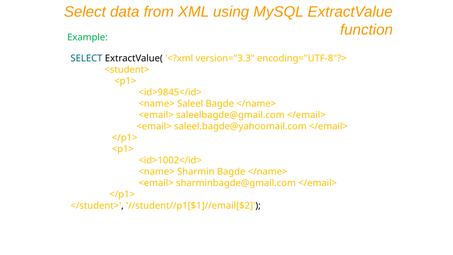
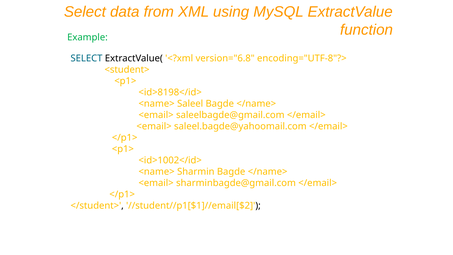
version="3.3: version="3.3 -> version="6.8 (225, 58)
<id>9845</id>: <id>9845</id> -> <id>8198</id> (170, 92)
